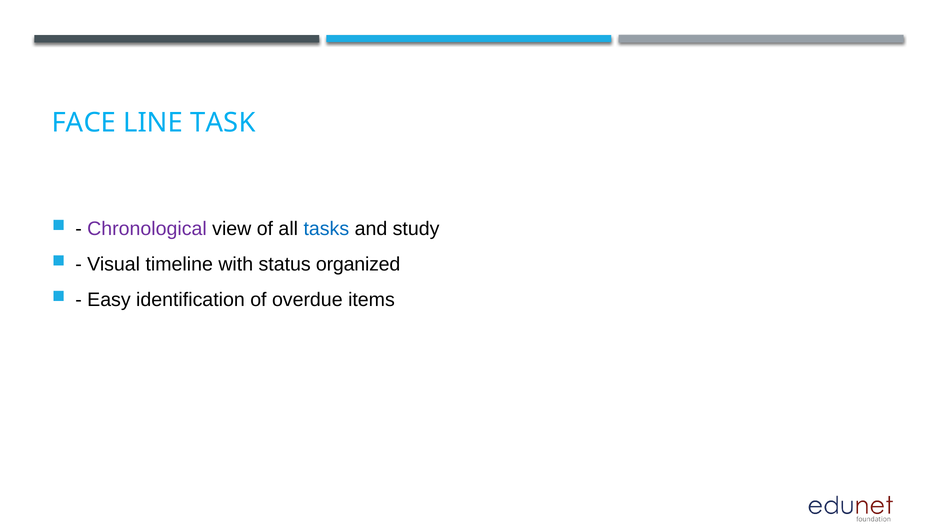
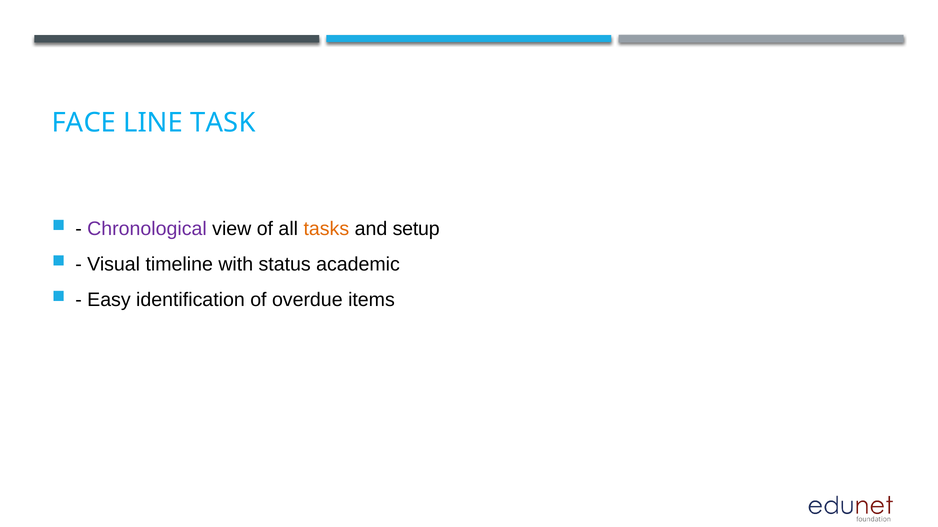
tasks colour: blue -> orange (326, 229)
study: study -> setup (416, 229)
organized: organized -> academic (358, 265)
